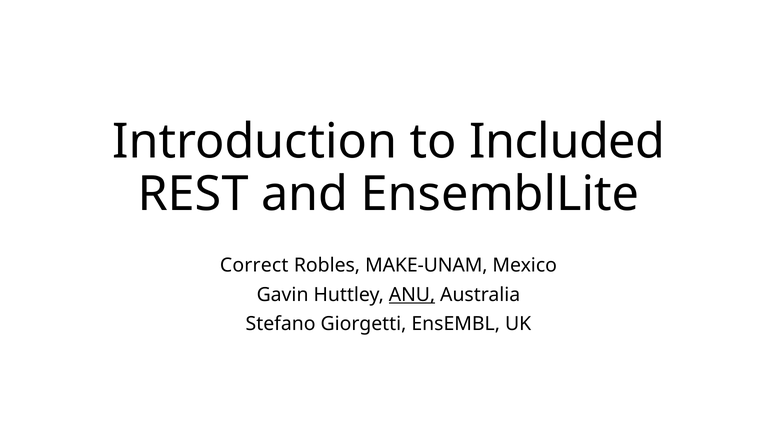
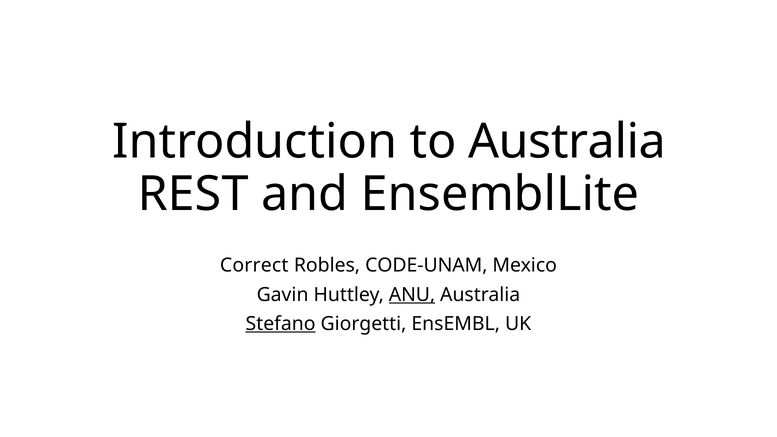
to Included: Included -> Australia (567, 142)
MAKE-UNAM: MAKE-UNAM -> CODE-UNAM (426, 266)
Stefano underline: none -> present (281, 324)
